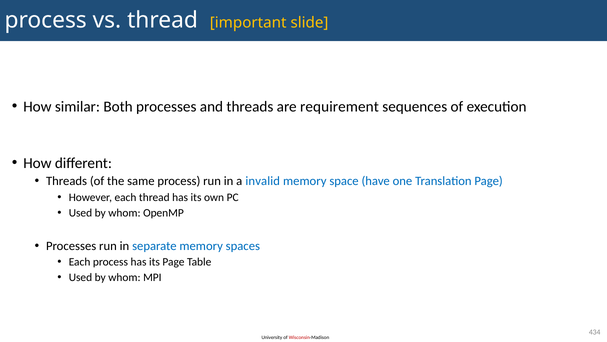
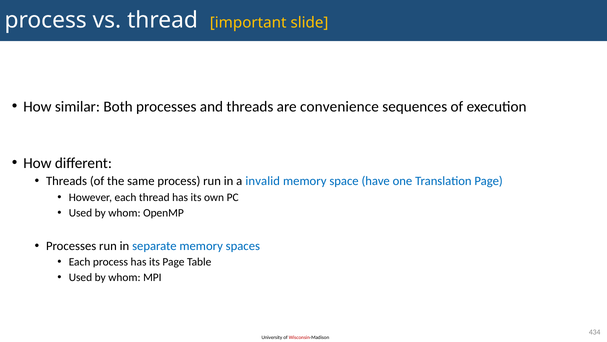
requirement: requirement -> convenience (339, 106)
